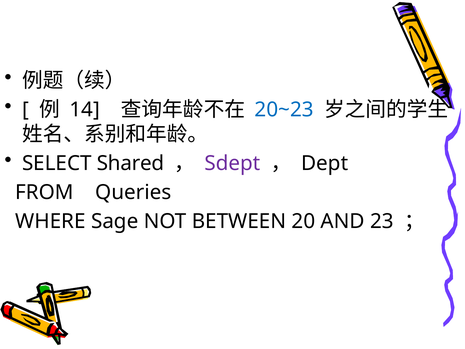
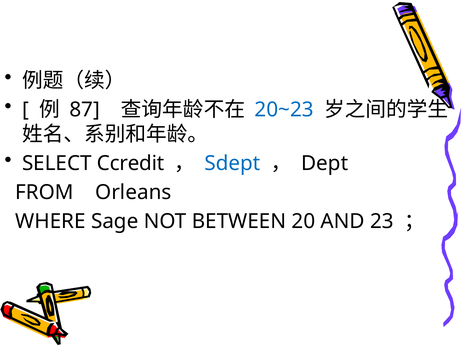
14: 14 -> 87 (85, 110)
Shared: Shared -> Ccredit (131, 163)
Sdept colour: purple -> blue (232, 163)
Queries: Queries -> Orleans (133, 192)
